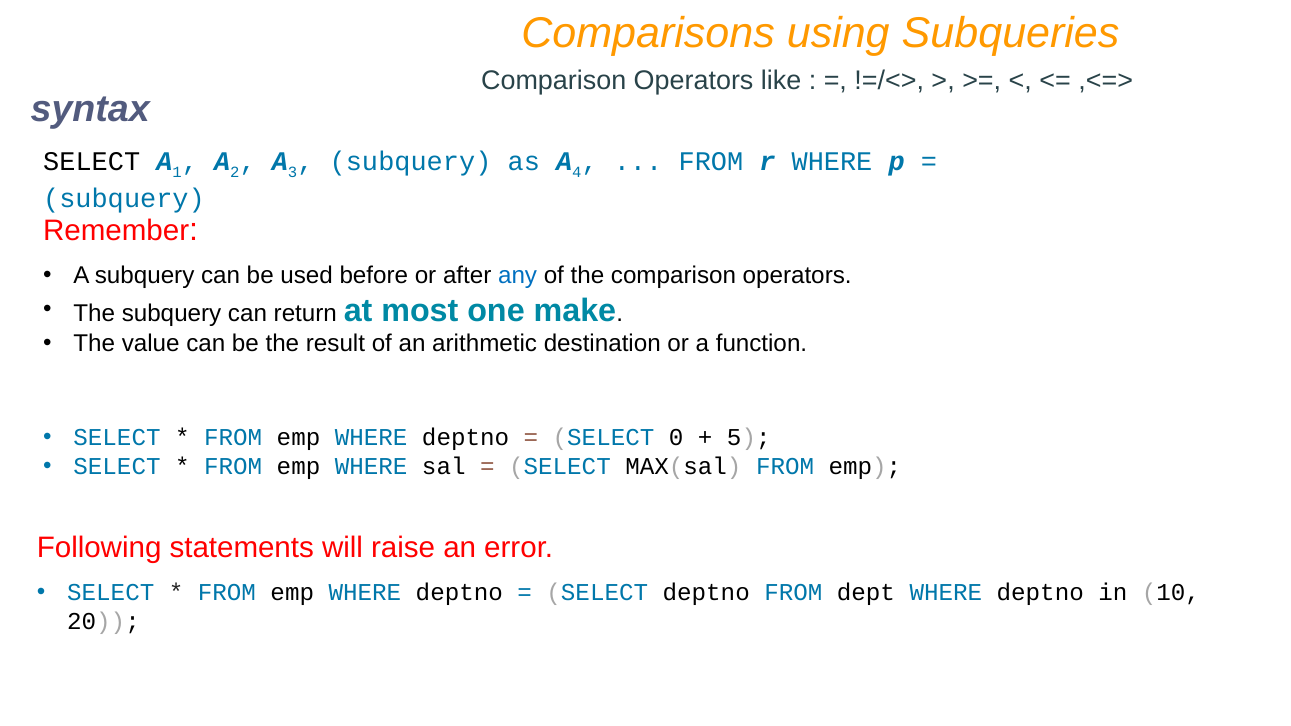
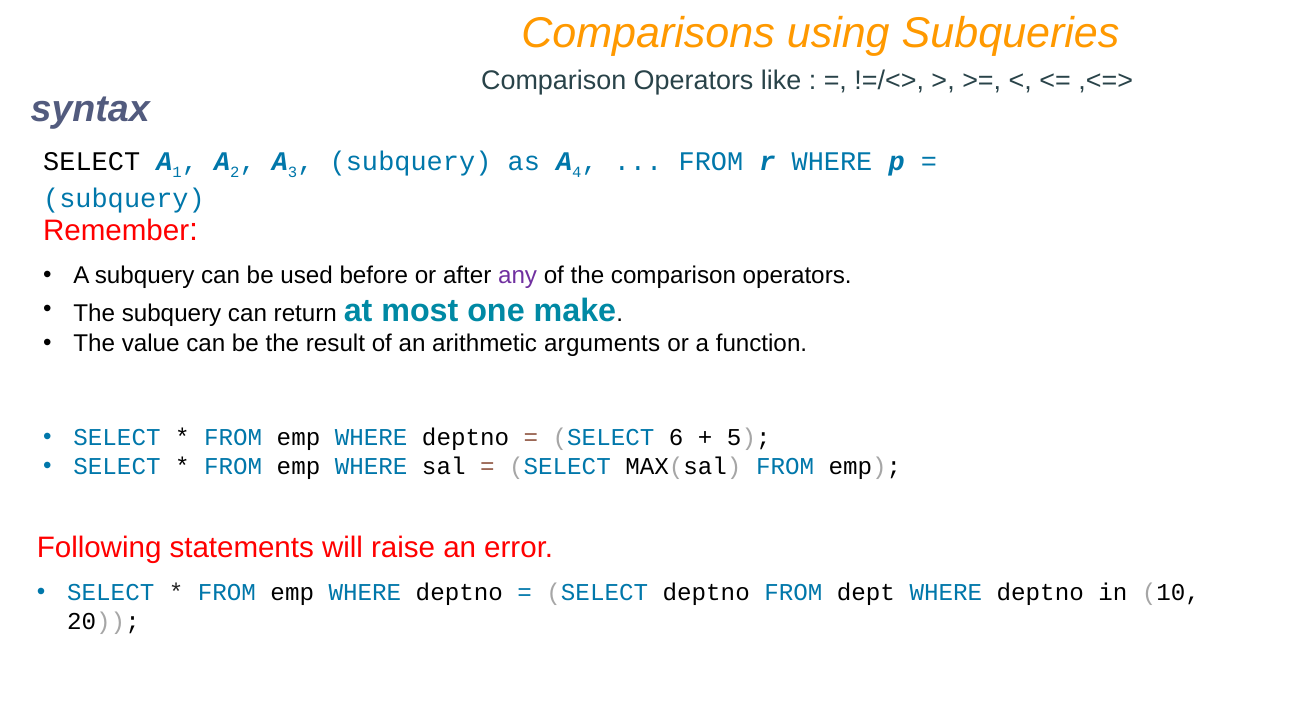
any colour: blue -> purple (518, 276)
destination: destination -> arguments (602, 344)
0: 0 -> 6 (676, 438)
